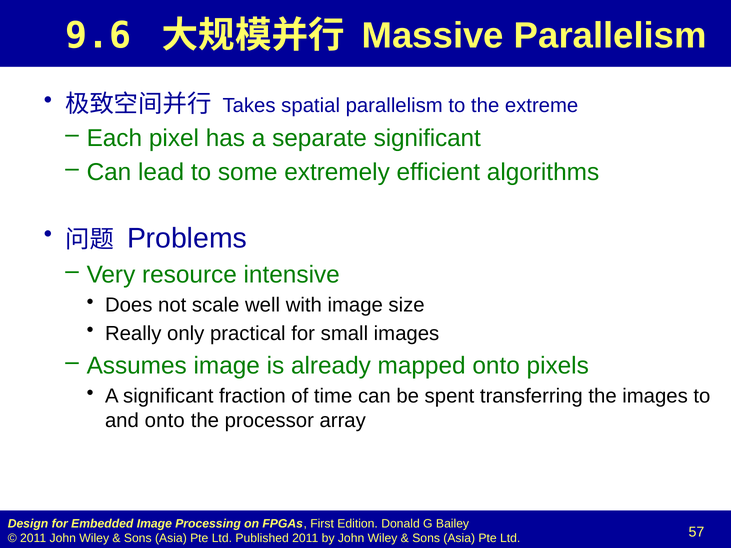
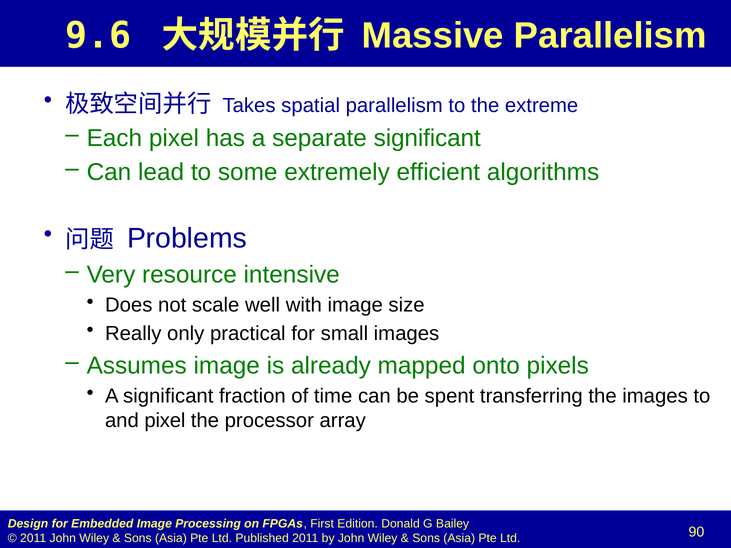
and onto: onto -> pixel (165, 421)
57: 57 -> 90 (696, 533)
